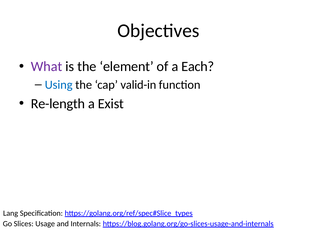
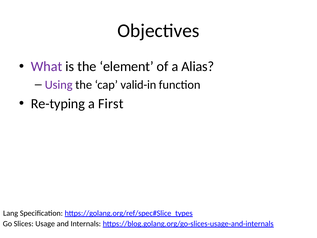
Each: Each -> Alias (198, 67)
Using colour: blue -> purple (59, 85)
Re-length: Re-length -> Re-typing (58, 103)
Exist: Exist -> First (111, 103)
